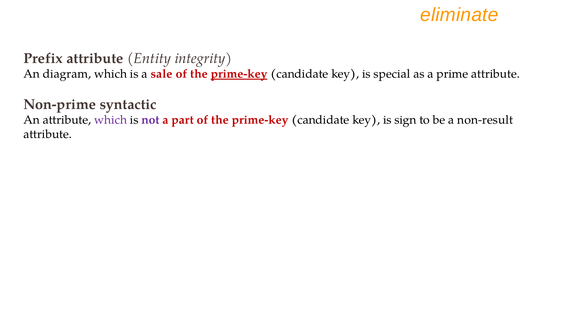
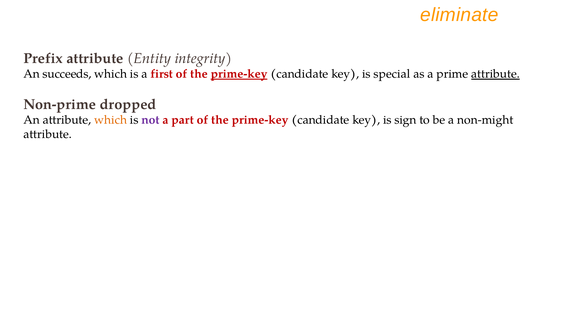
diagram: diagram -> succeeds (67, 74)
sale: sale -> first (162, 74)
attribute underline: none -> present (496, 74)
syntactic: syntactic -> dropped (128, 104)
which colour: purple -> orange (111, 120)
non-result: non-result -> non-might (485, 120)
